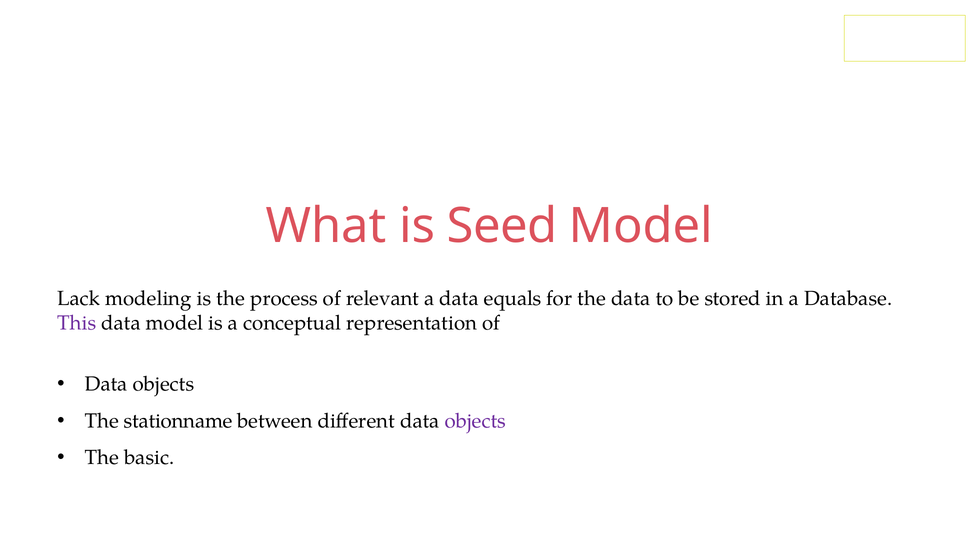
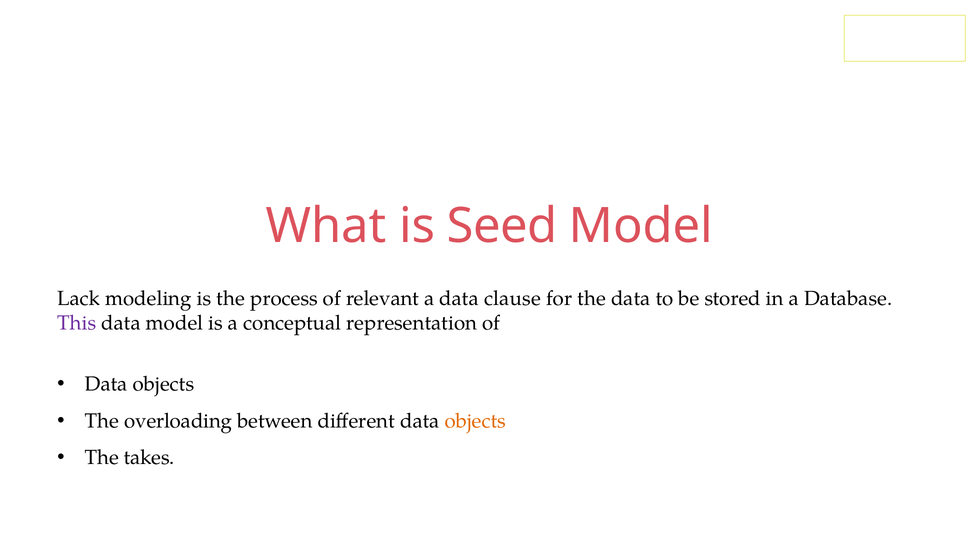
equals: equals -> clause (513, 298)
stationname: stationname -> overloading (178, 421)
objects colour: purple -> orange (475, 421)
basic: basic -> takes (149, 457)
